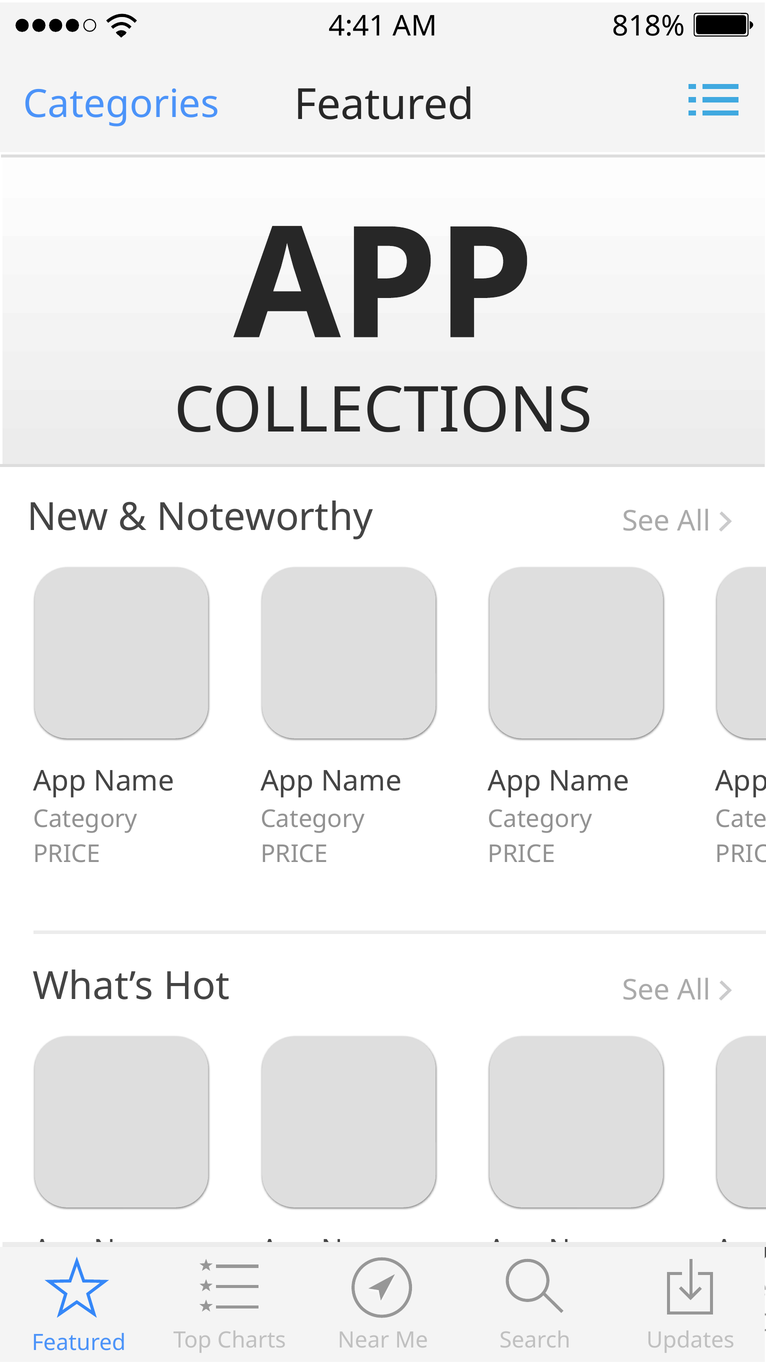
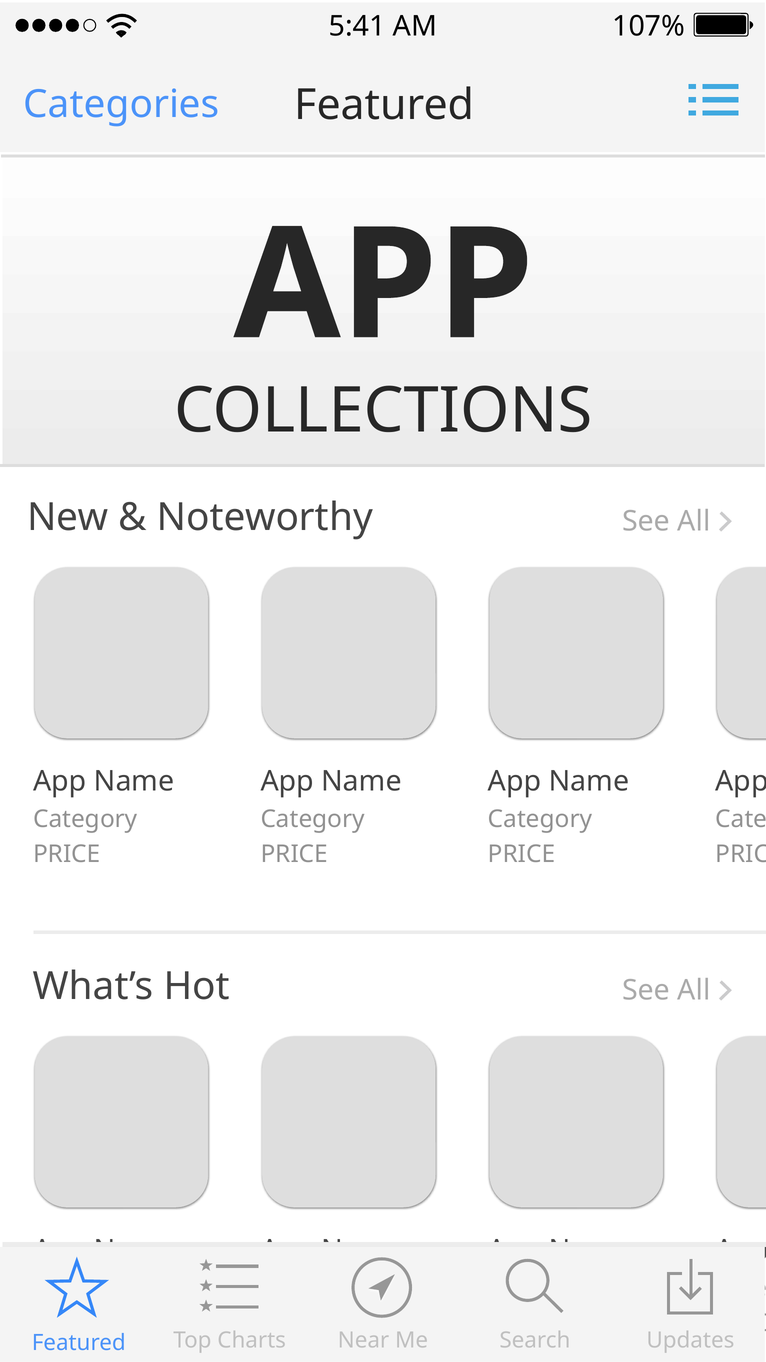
4:41: 4:41 -> 5:41 (357, 26)
818%: 818% -> 107% (649, 26)
